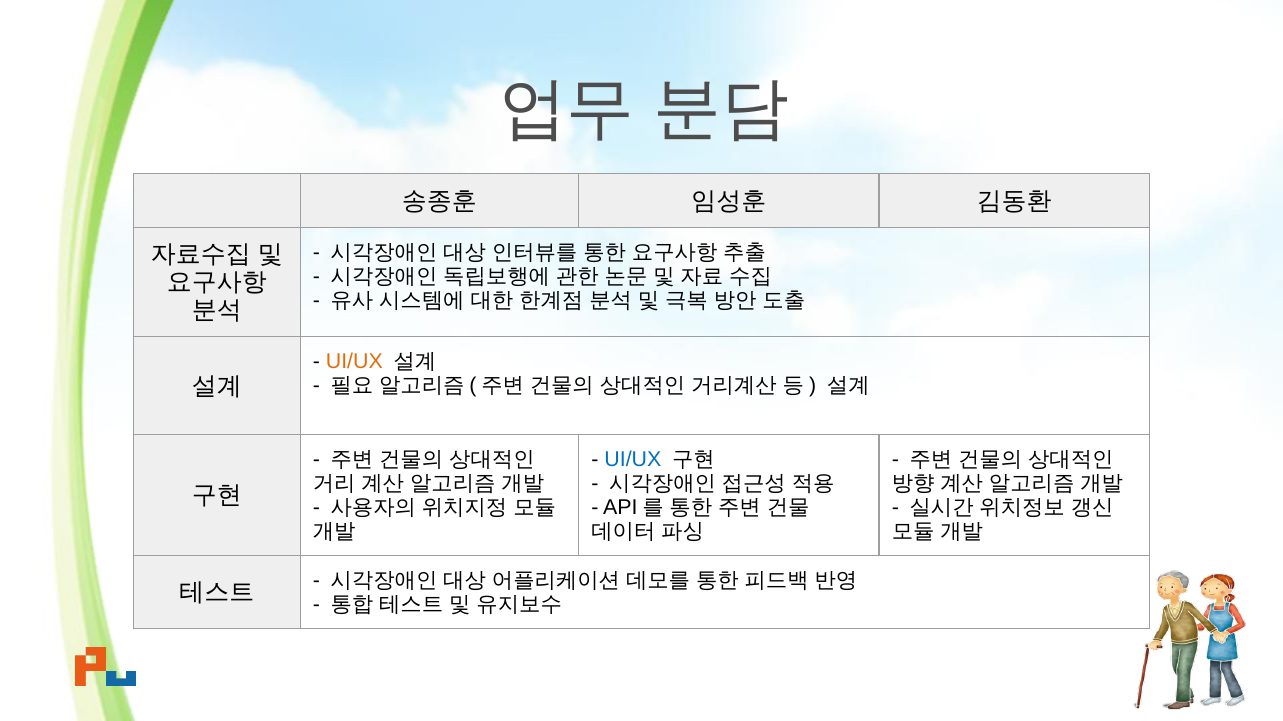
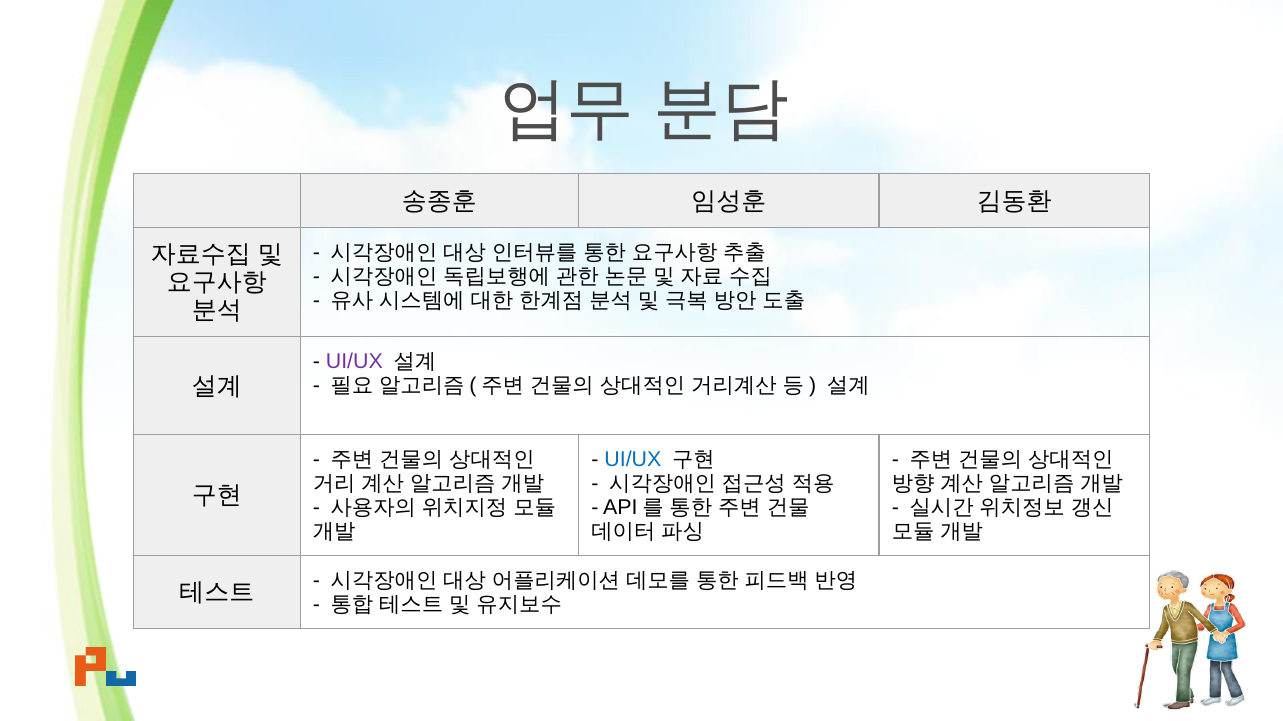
UI/UX colour: orange -> purple (354, 362)
